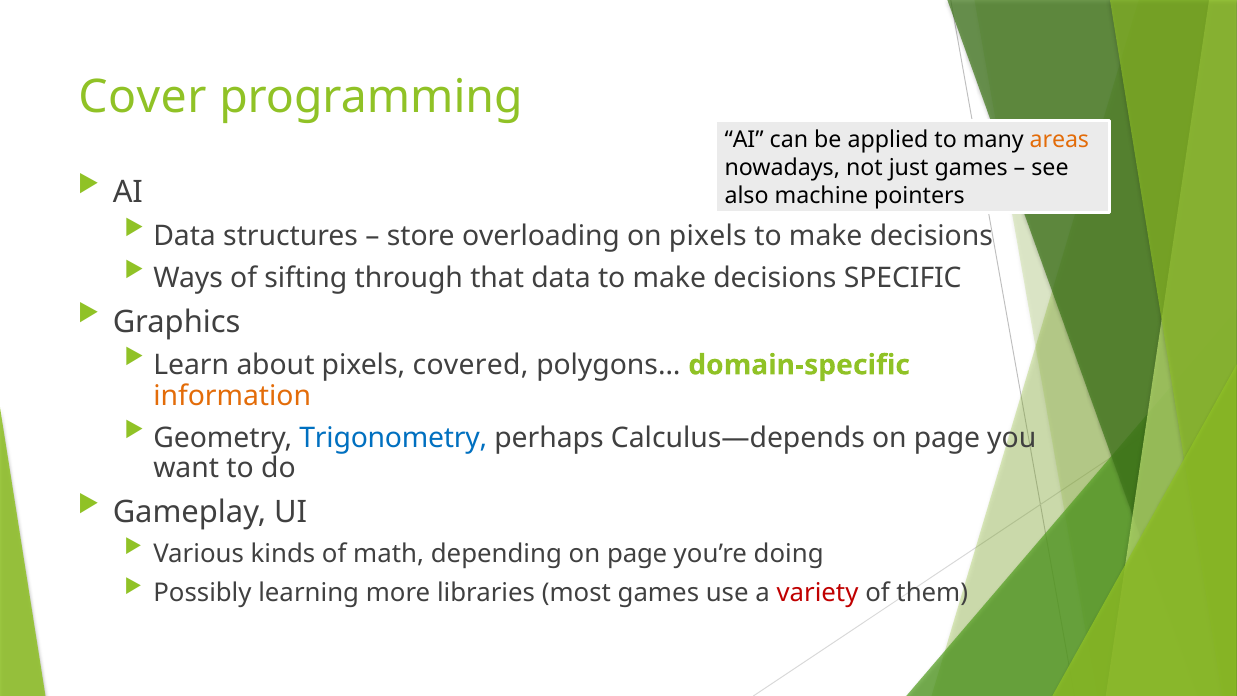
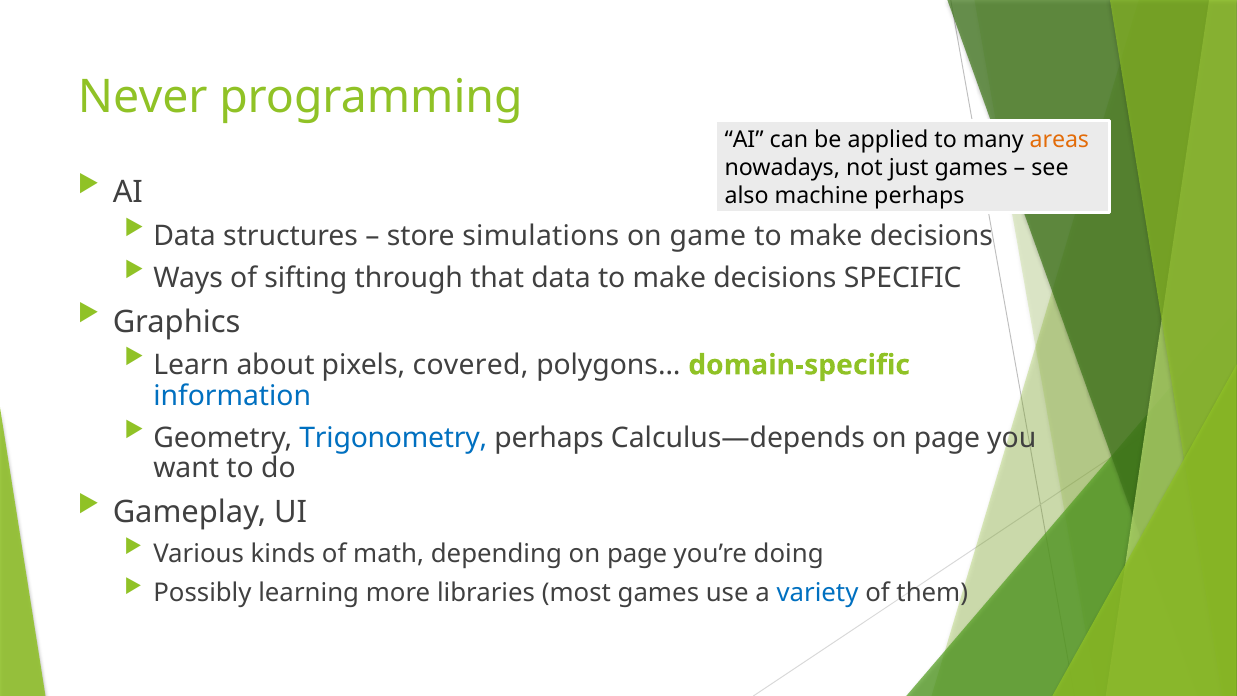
Cover: Cover -> Never (143, 98)
machine pointers: pointers -> perhaps (919, 196)
overloading: overloading -> simulations (541, 236)
on pixels: pixels -> game (708, 236)
information colour: orange -> blue (232, 396)
variety colour: red -> blue (818, 593)
